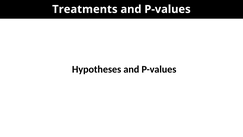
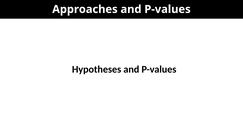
Treatments: Treatments -> Approaches (85, 9)
